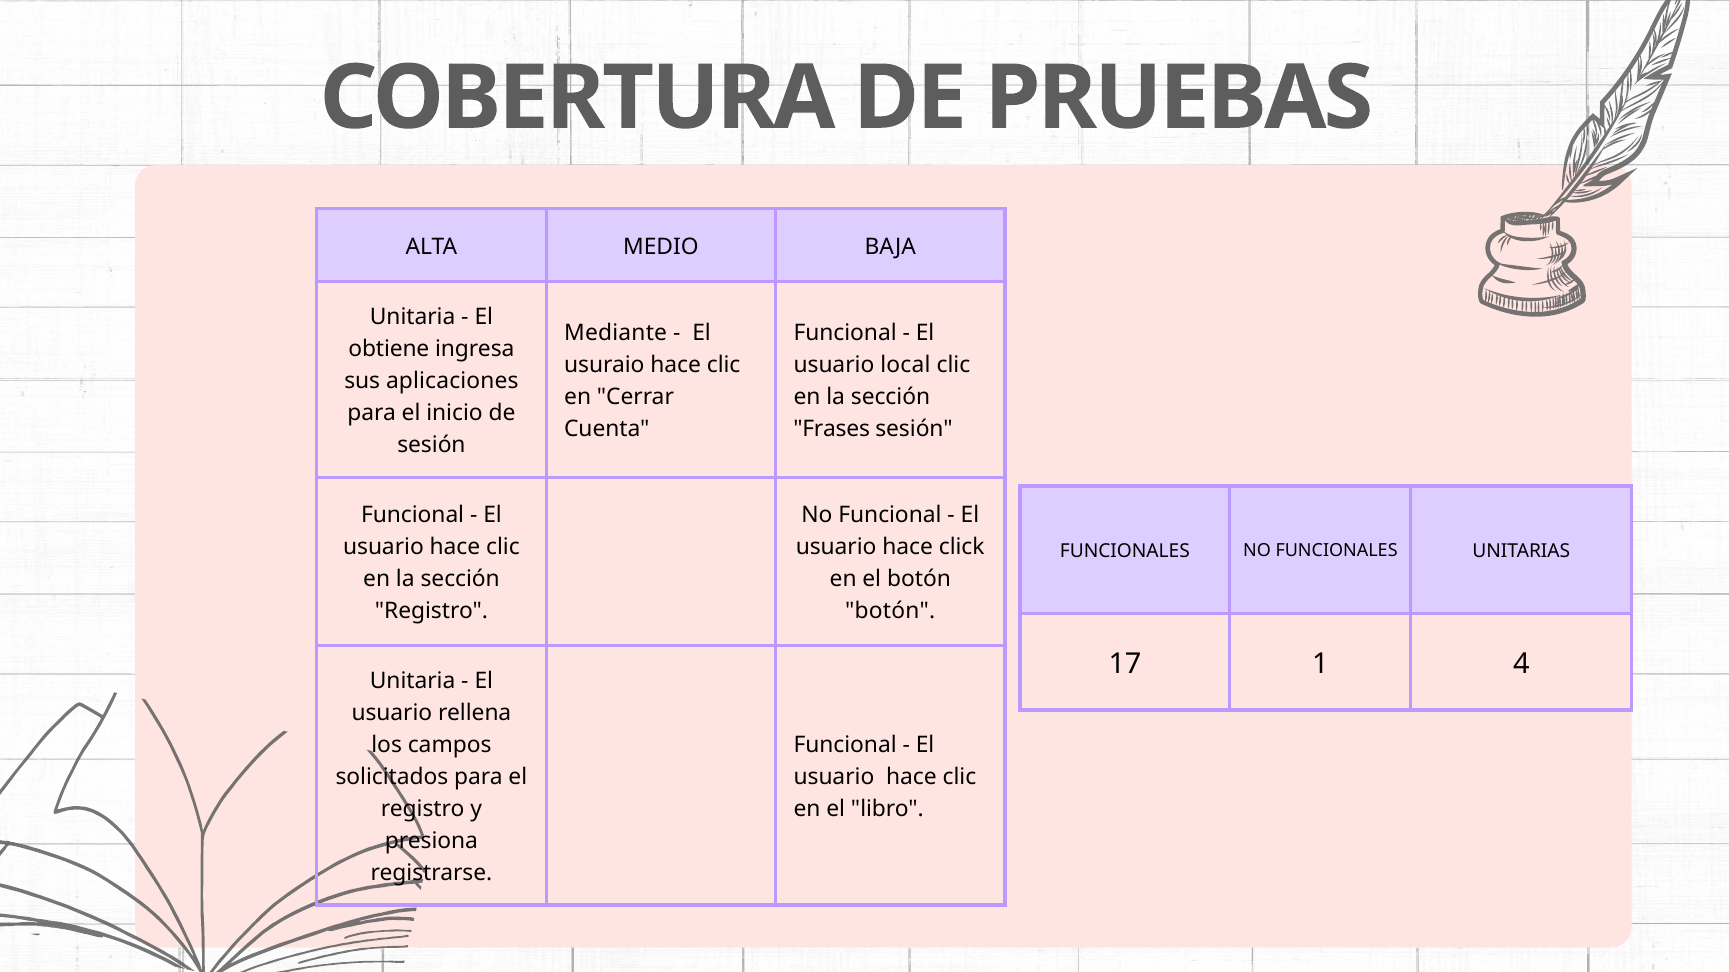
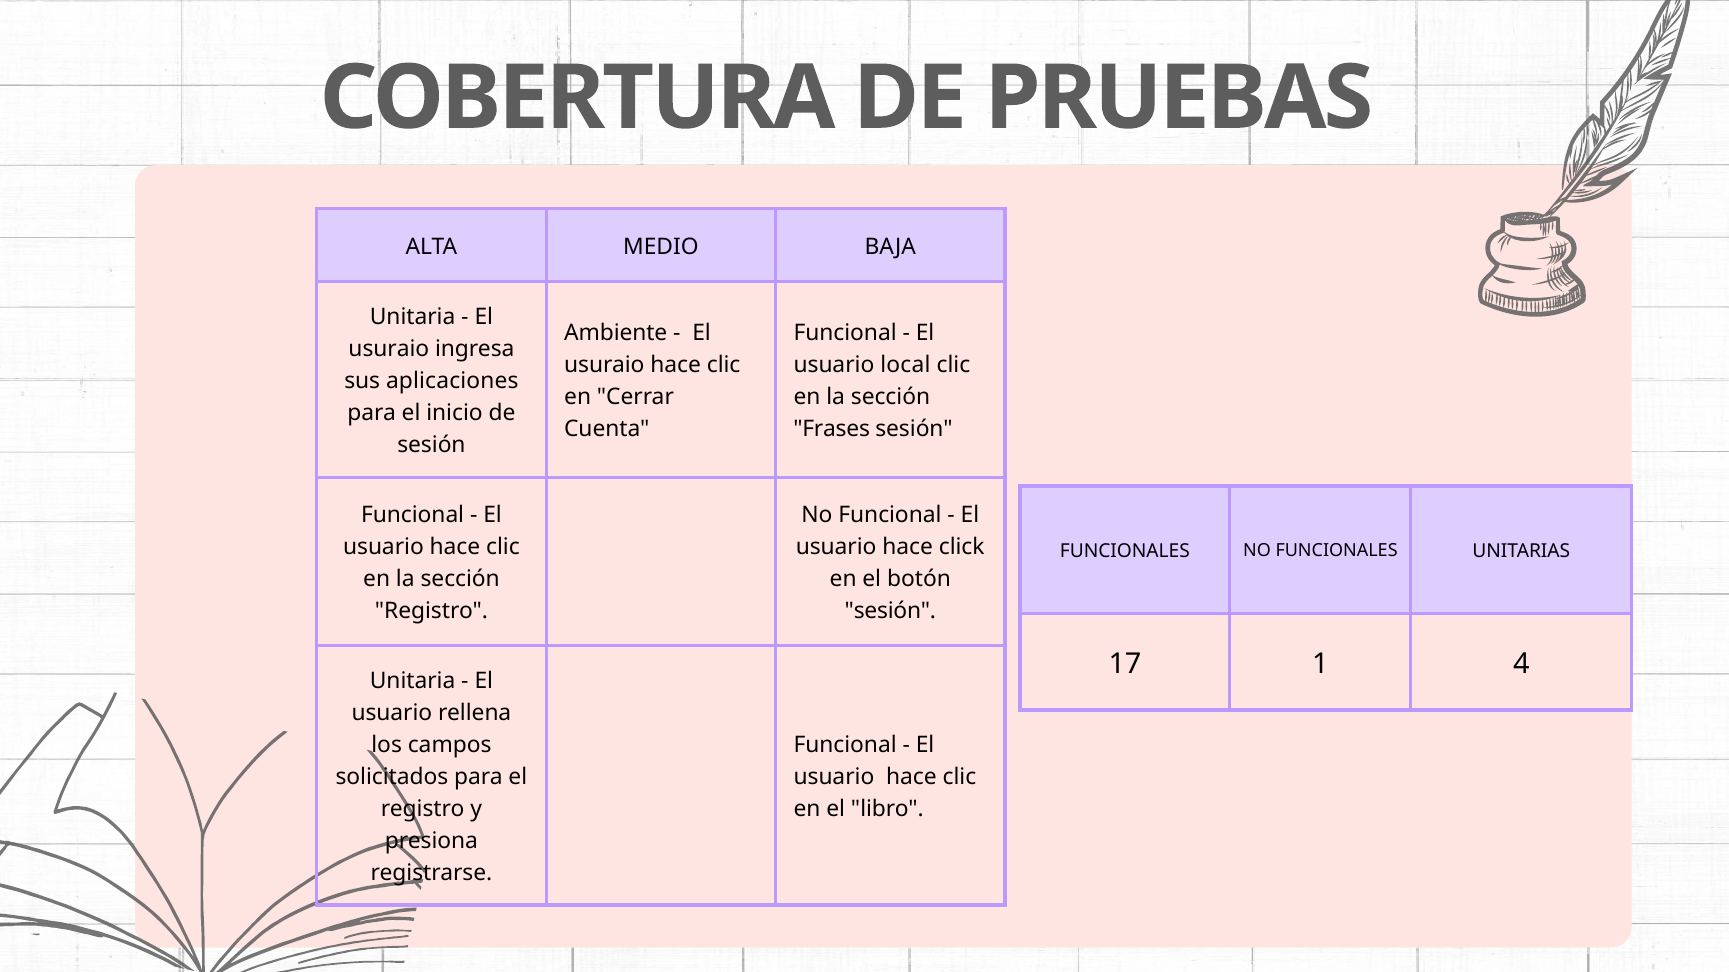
Mediante: Mediante -> Ambiente (616, 334)
obtiene: obtiene -> usuraio (389, 350)
botón: botón -> sesión (890, 611)
